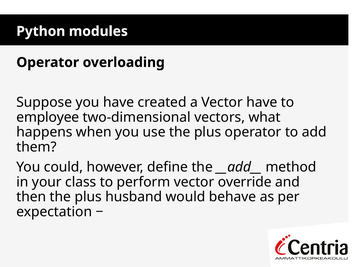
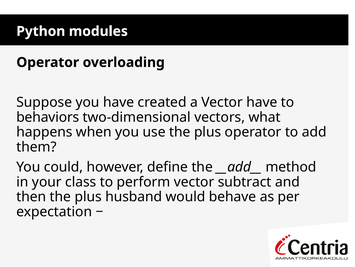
employee: employee -> behaviors (48, 117)
override: override -> subtract (245, 181)
